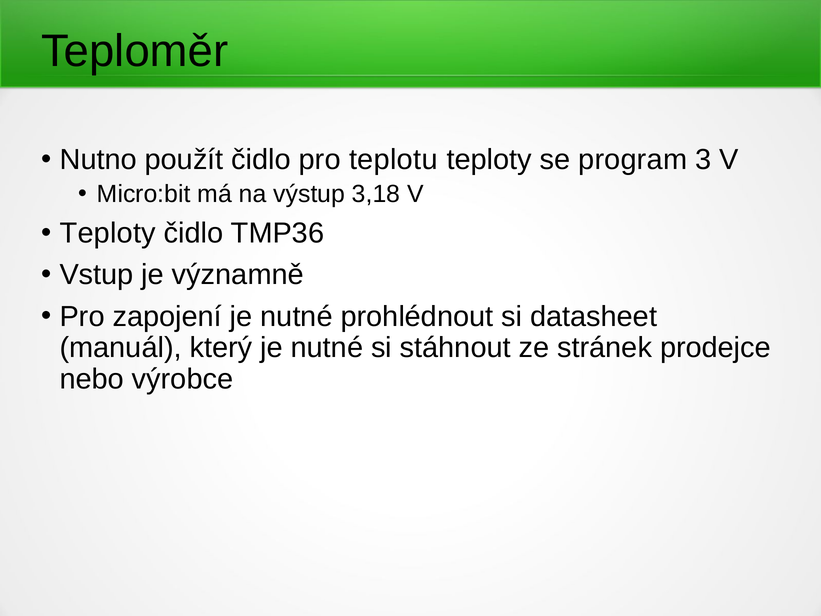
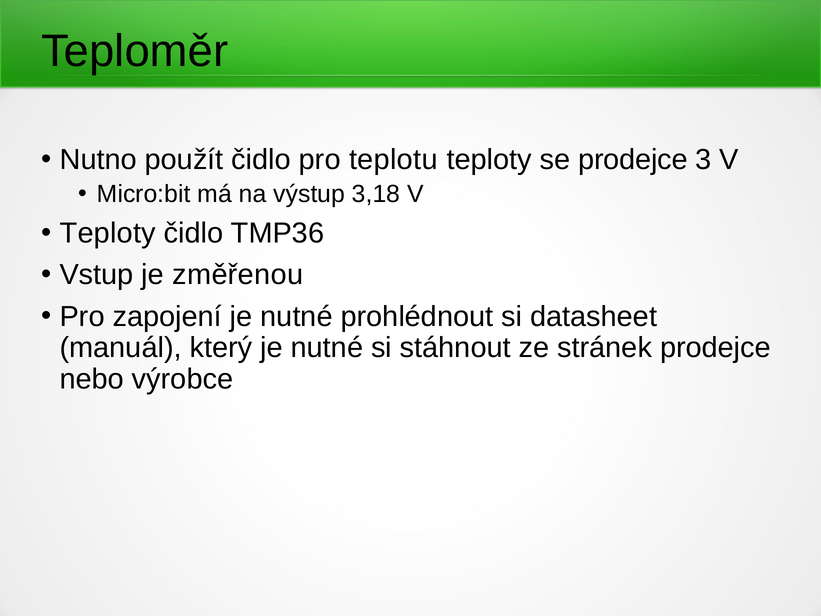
se program: program -> prodejce (633, 160)
významně: významně -> změřenou (238, 275)
